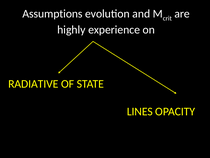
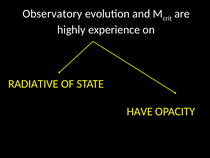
Assumptions: Assumptions -> Observatory (52, 14)
LINES: LINES -> HAVE (140, 111)
